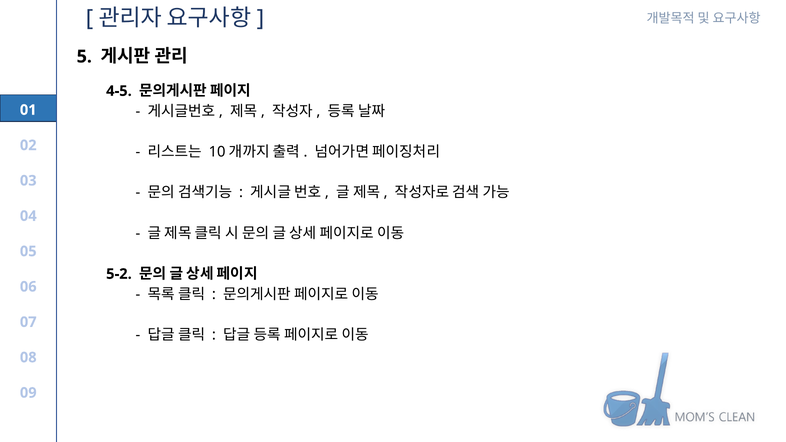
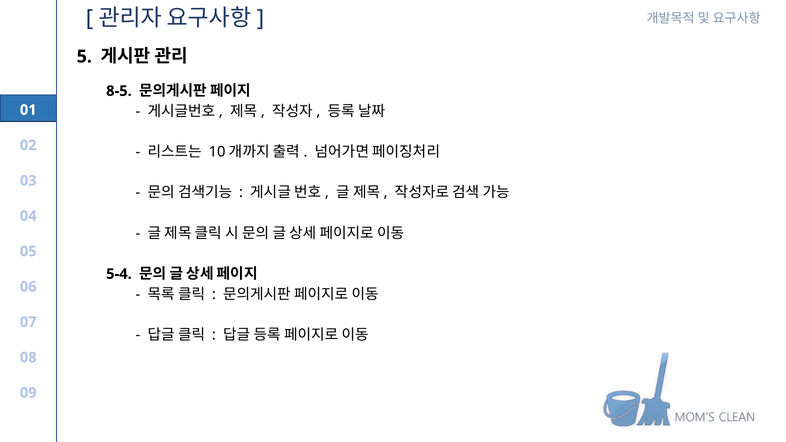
4-5: 4-5 -> 8-5 (119, 91)
5-2: 5-2 -> 5-4 (119, 274)
